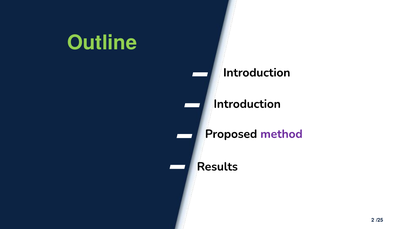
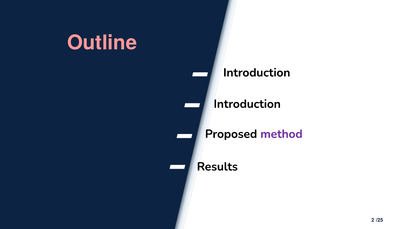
Outline colour: light green -> pink (102, 43)
